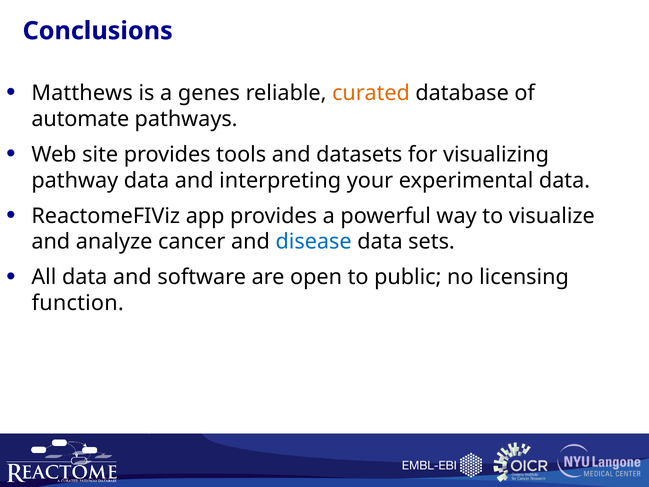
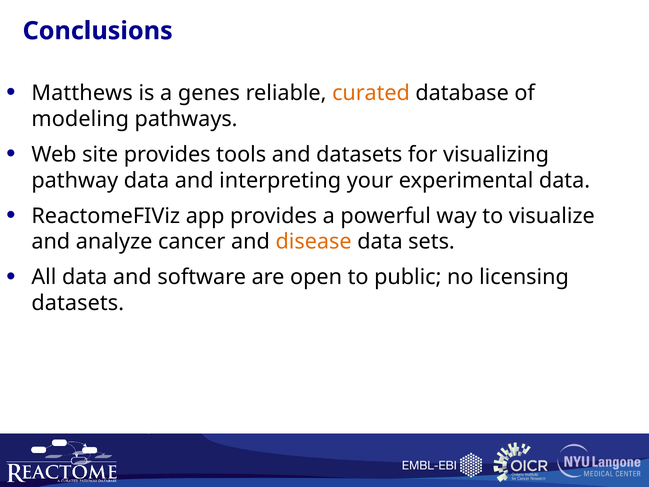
automate: automate -> modeling (80, 119)
disease colour: blue -> orange (314, 242)
function: function -> datasets (78, 303)
